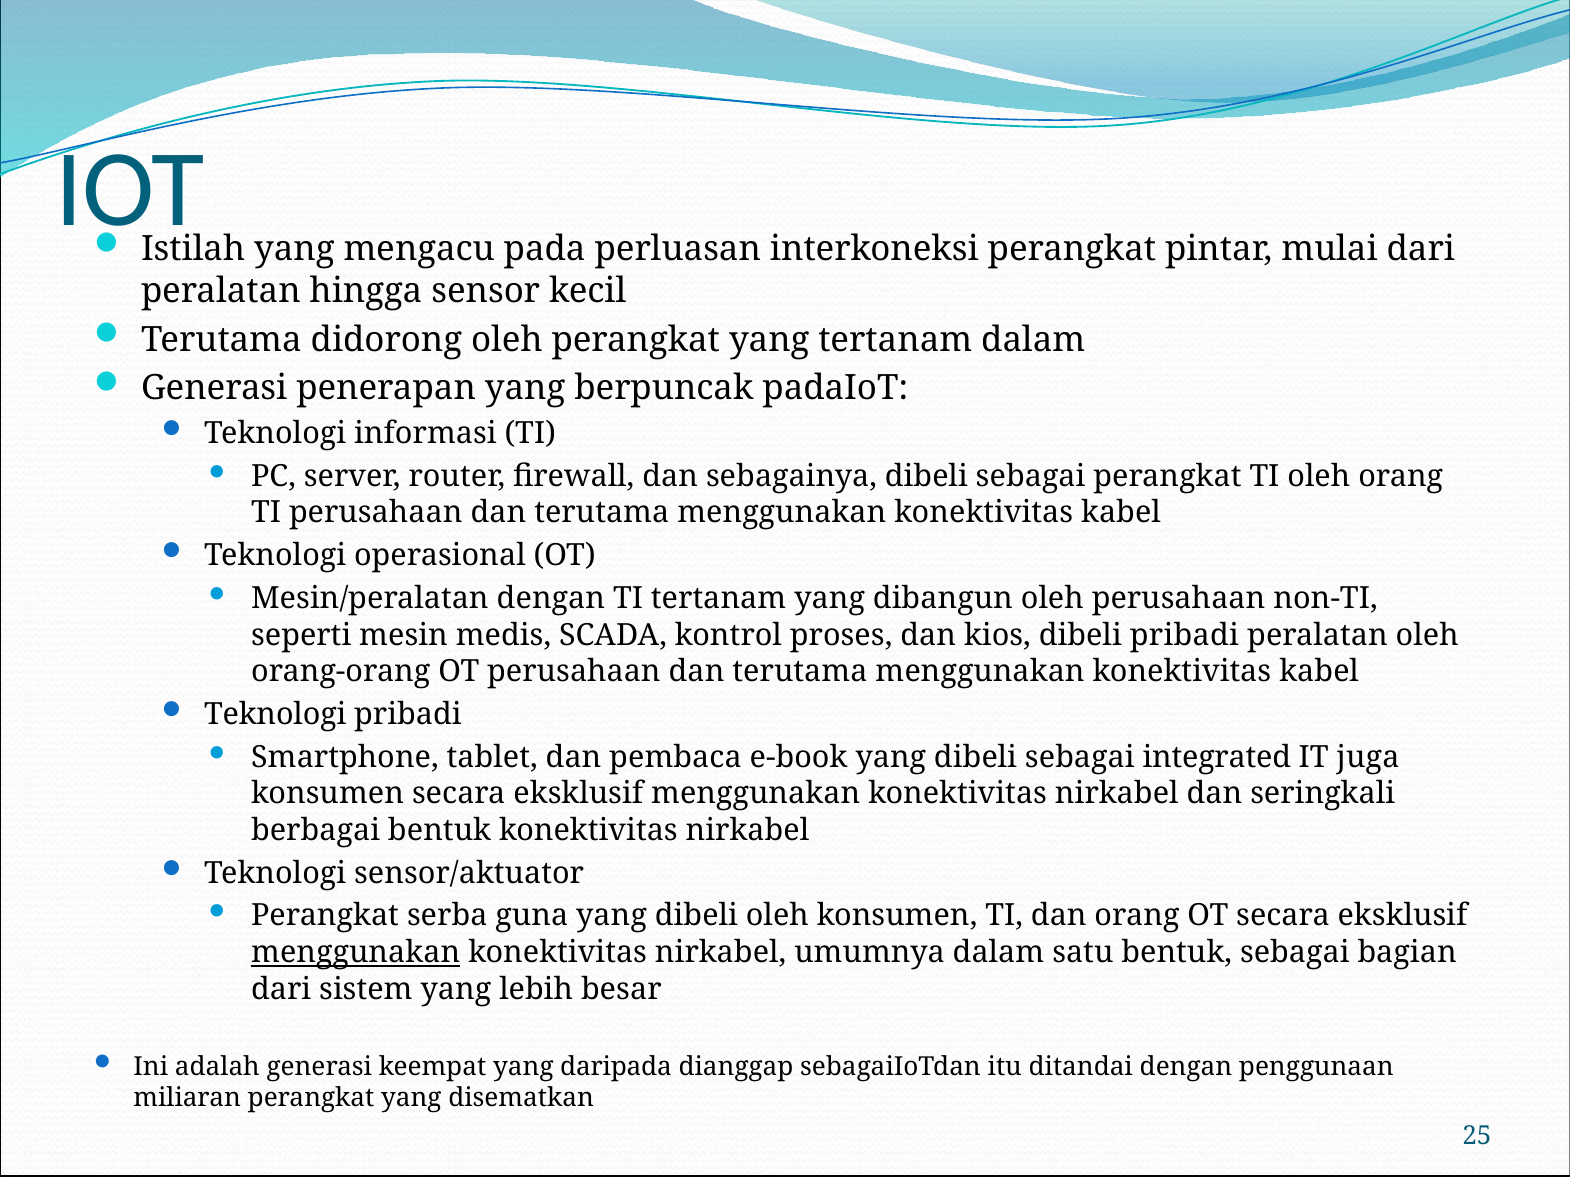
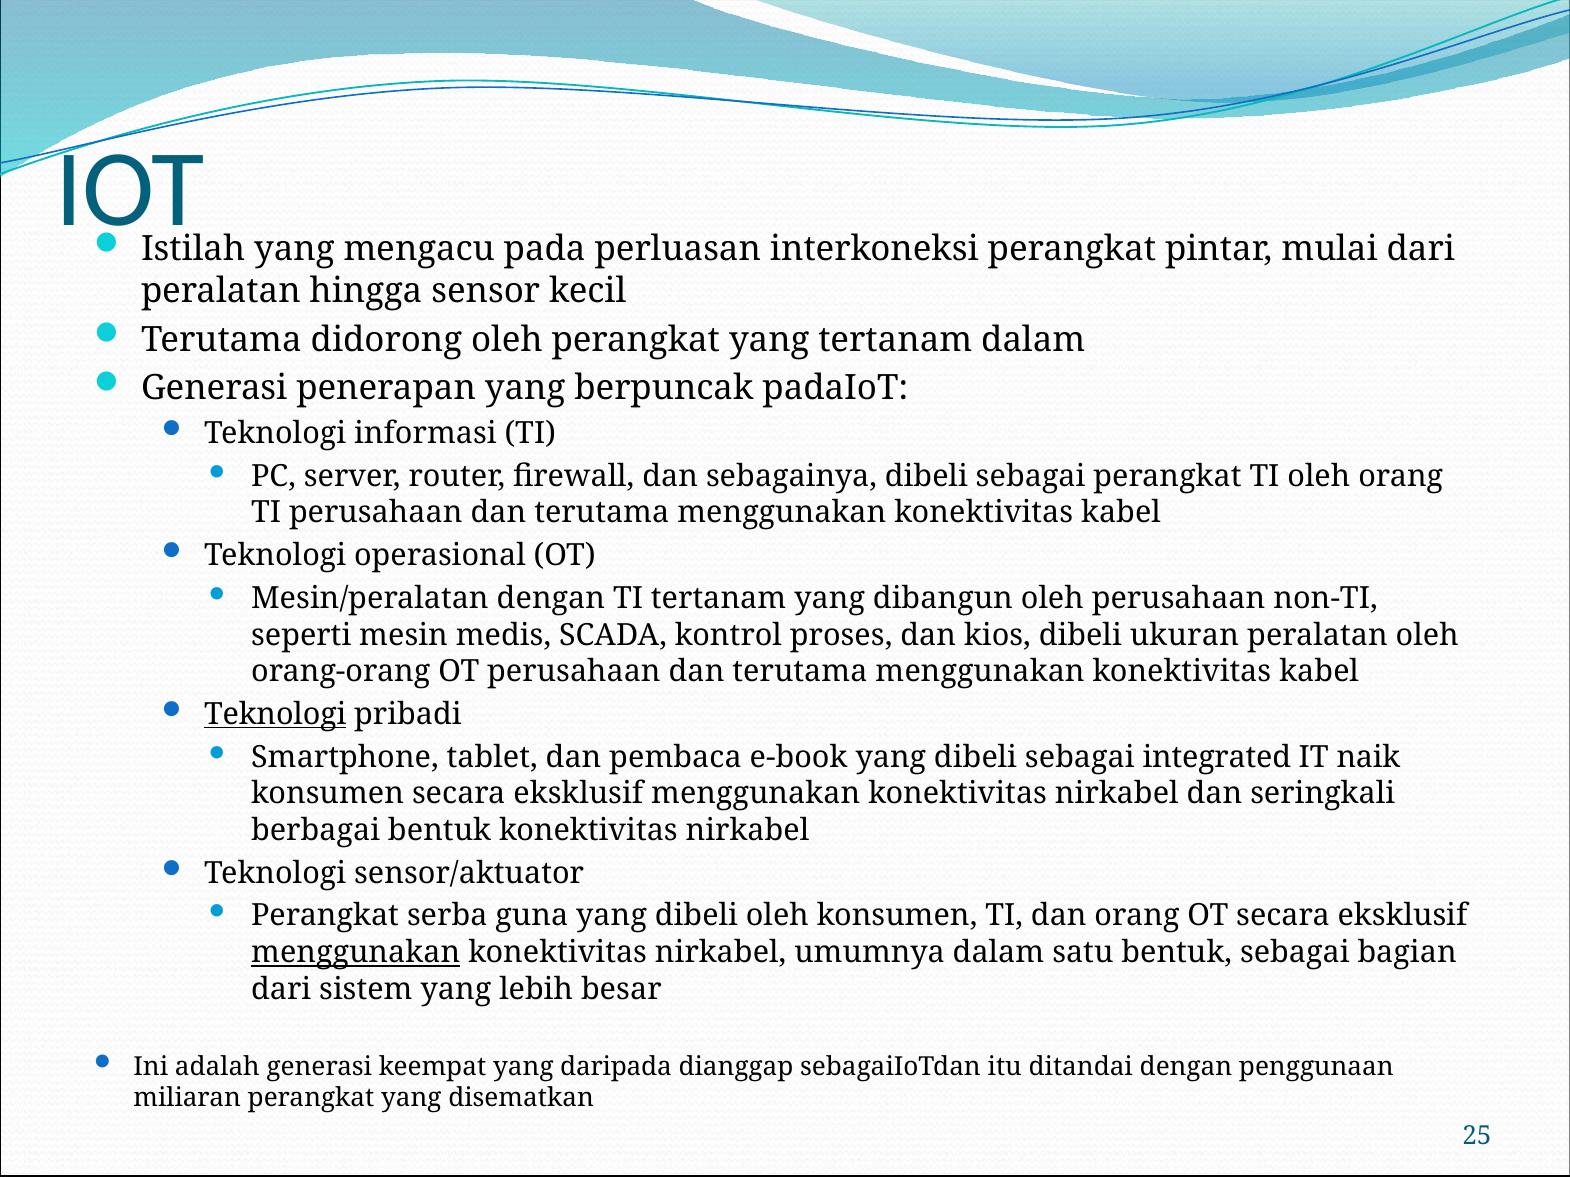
dibeli pribadi: pribadi -> ukuran (1184, 635)
Teknologi underline: none -> present (275, 715)
juga: juga -> naik (1368, 757)
